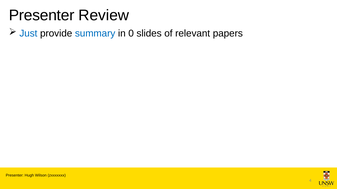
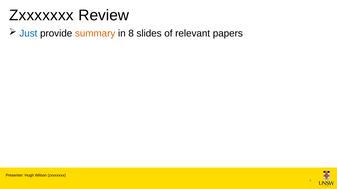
Presenter: Presenter -> Zxxxxxxx (41, 15)
summary colour: blue -> orange (95, 33)
0: 0 -> 8 (131, 33)
